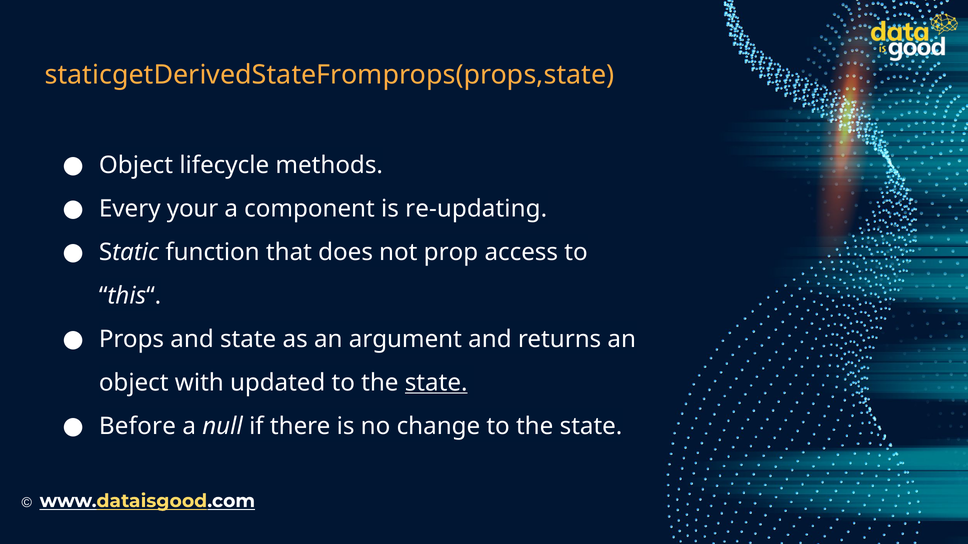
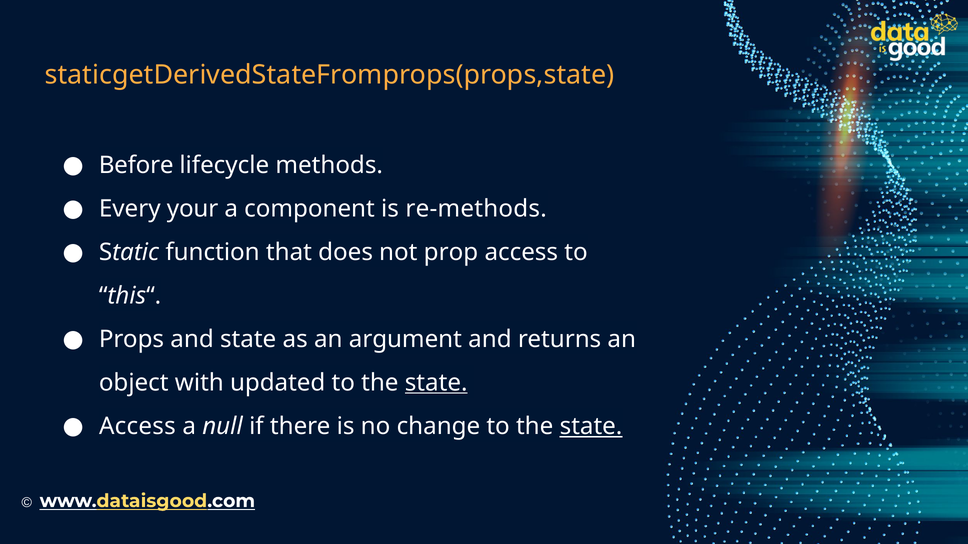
Object: Object -> Before (136, 165)
re-updating: re-updating -> re-methods (476, 209)
Before: Before -> Access (137, 427)
state underline: none -> present (591, 427)
